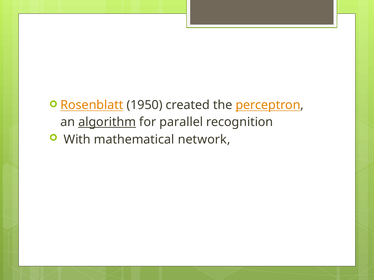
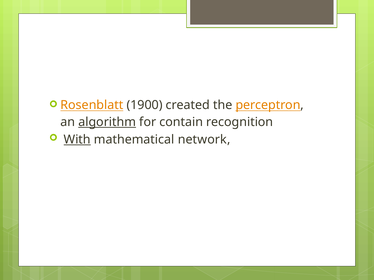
1950: 1950 -> 1900 (145, 105)
parallel: parallel -> contain (181, 122)
With underline: none -> present (77, 140)
